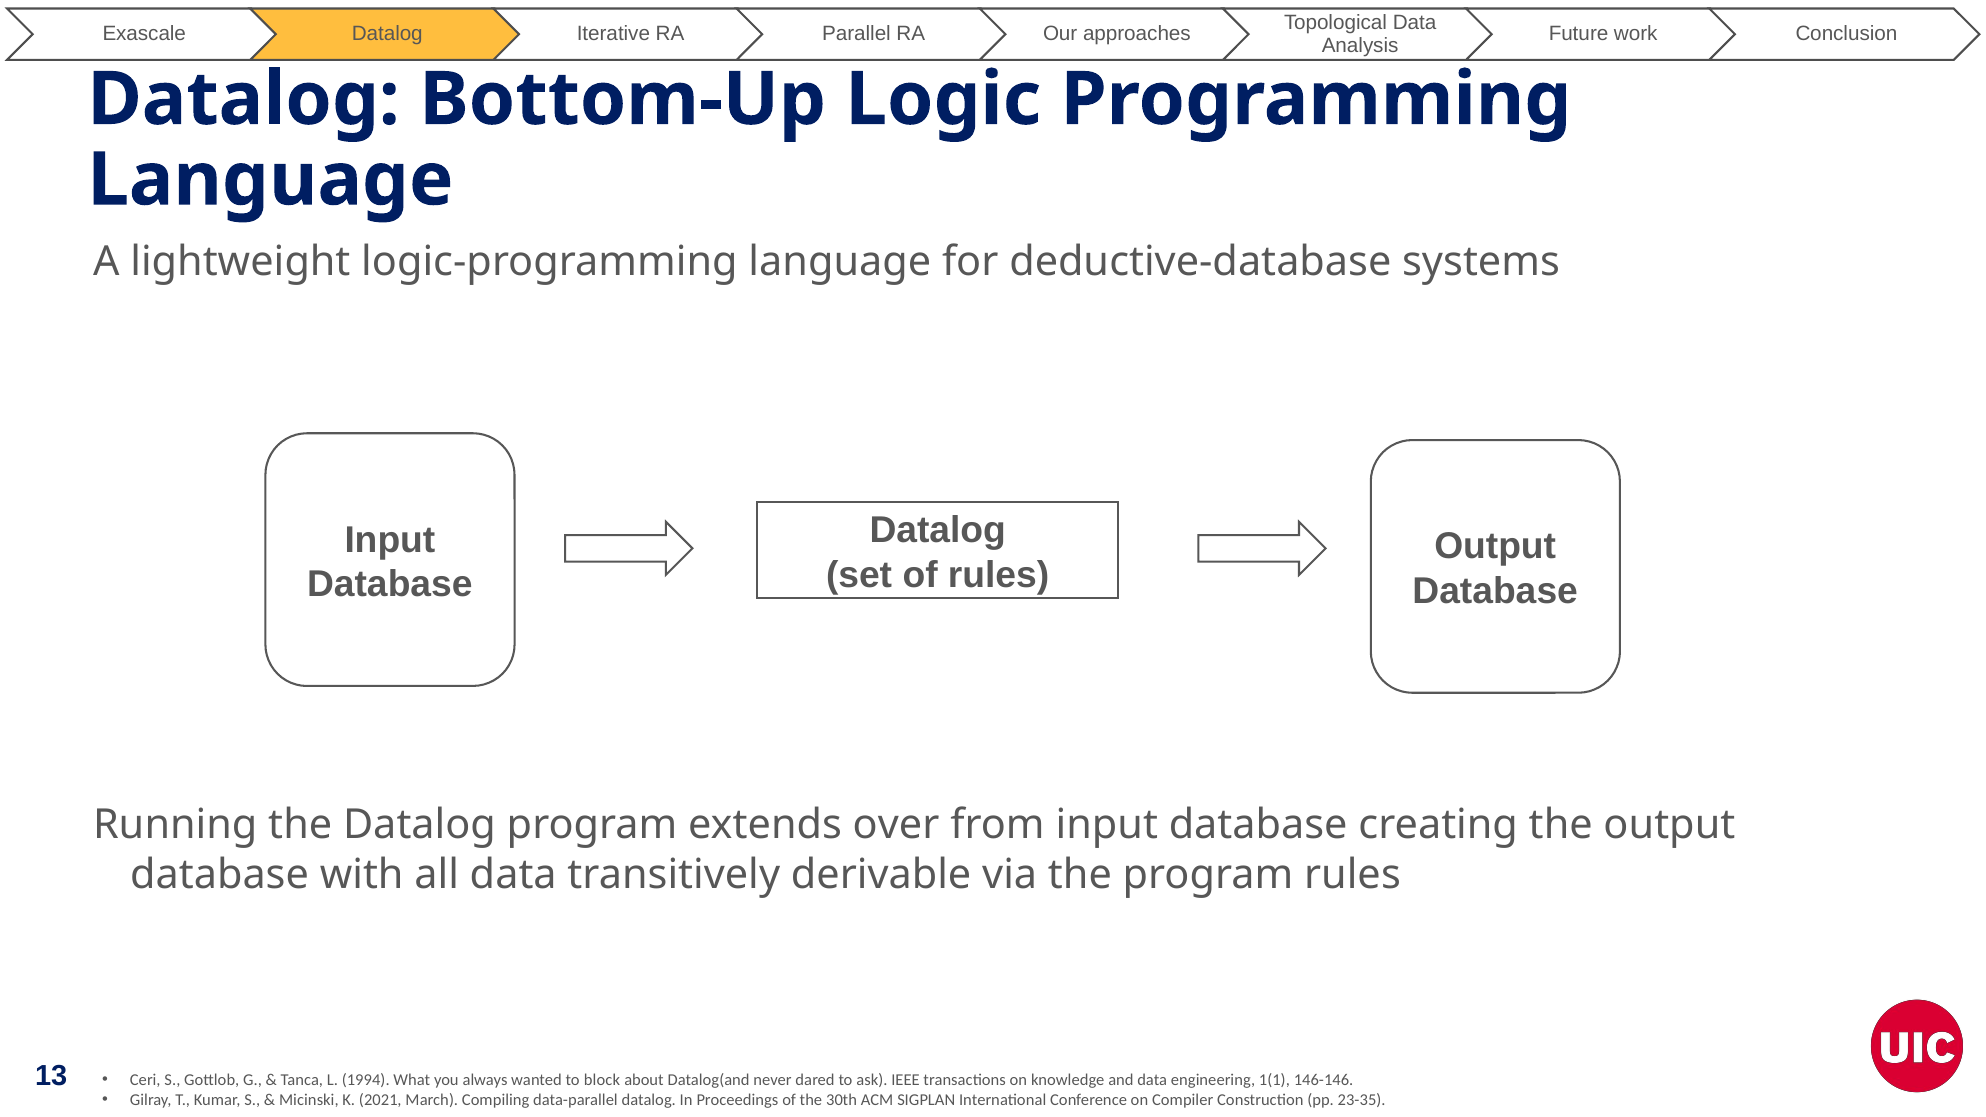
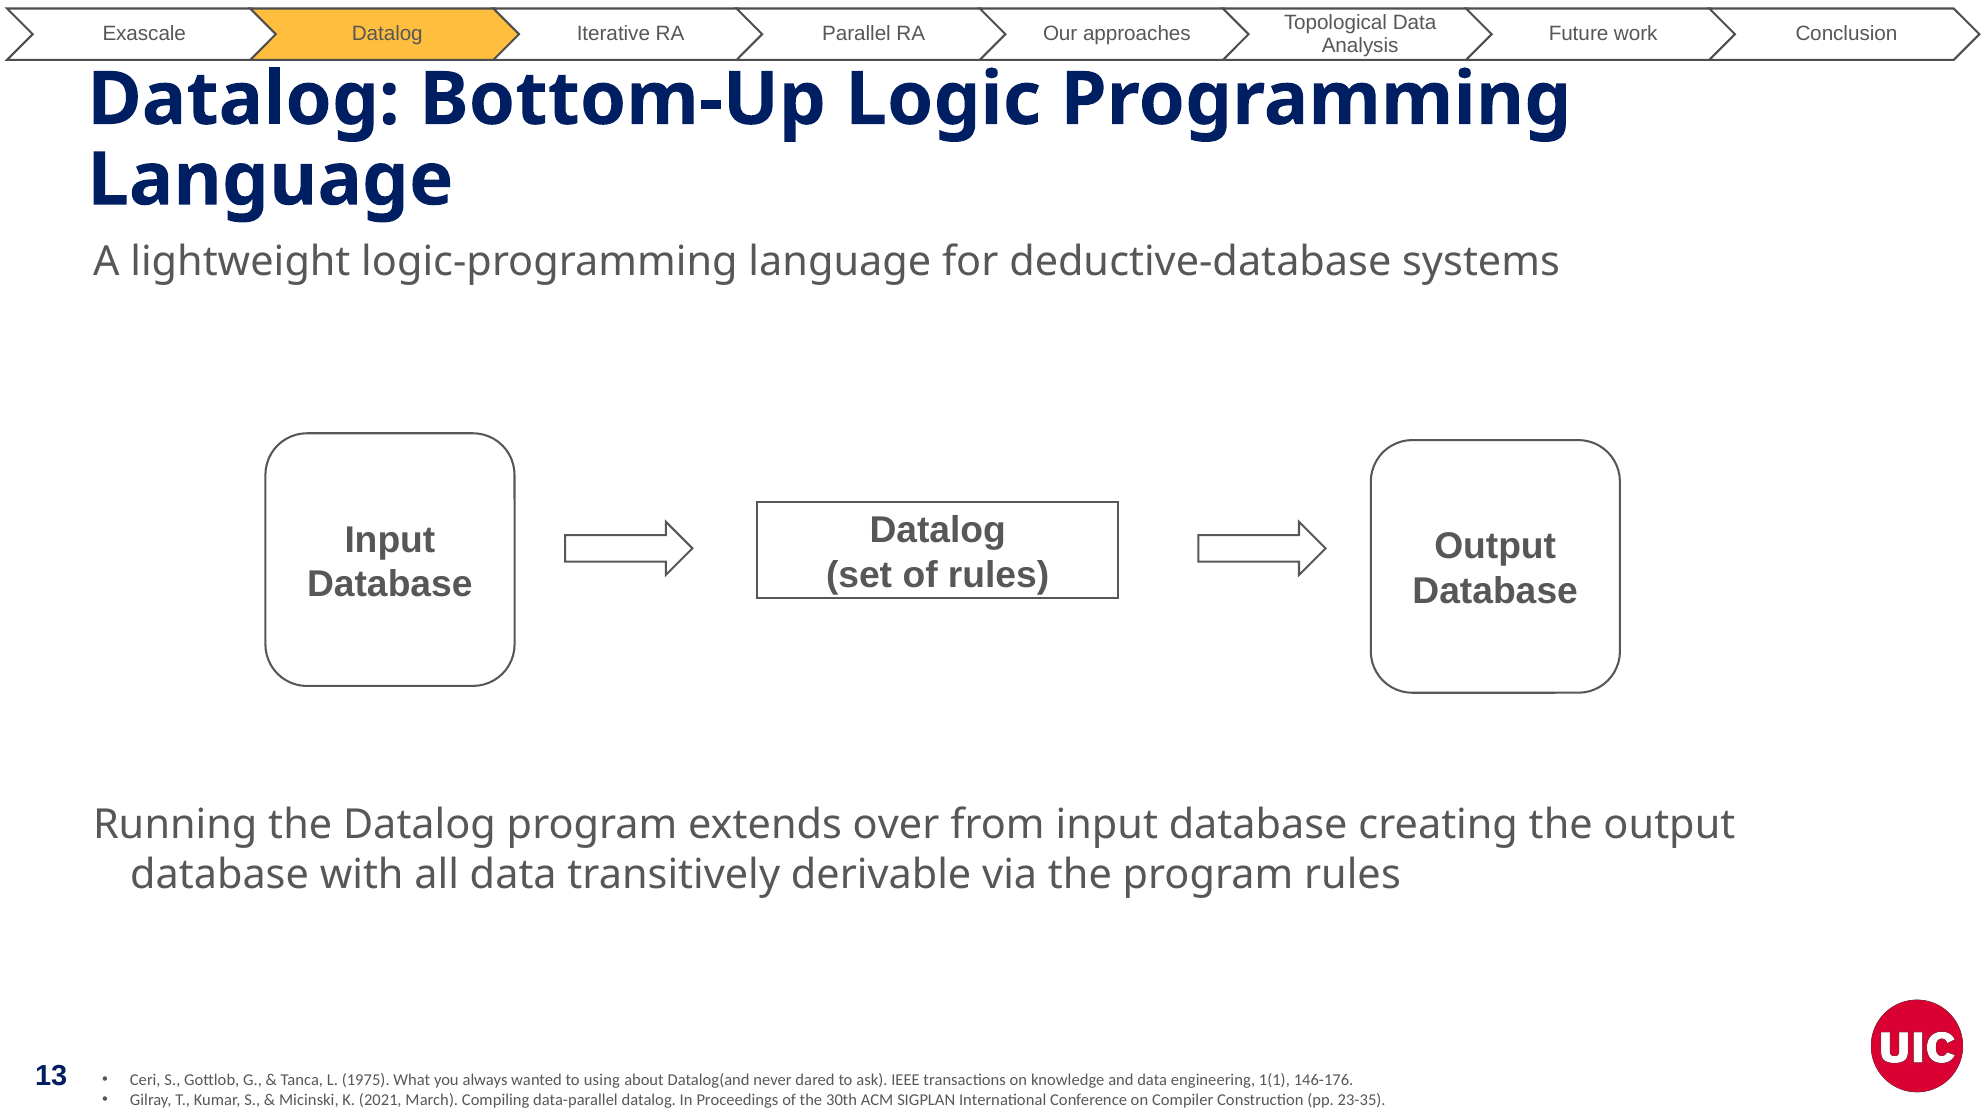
1994: 1994 -> 1975 (366, 1080)
block: block -> using (602, 1080)
146-146: 146-146 -> 146-176 (1324, 1080)
